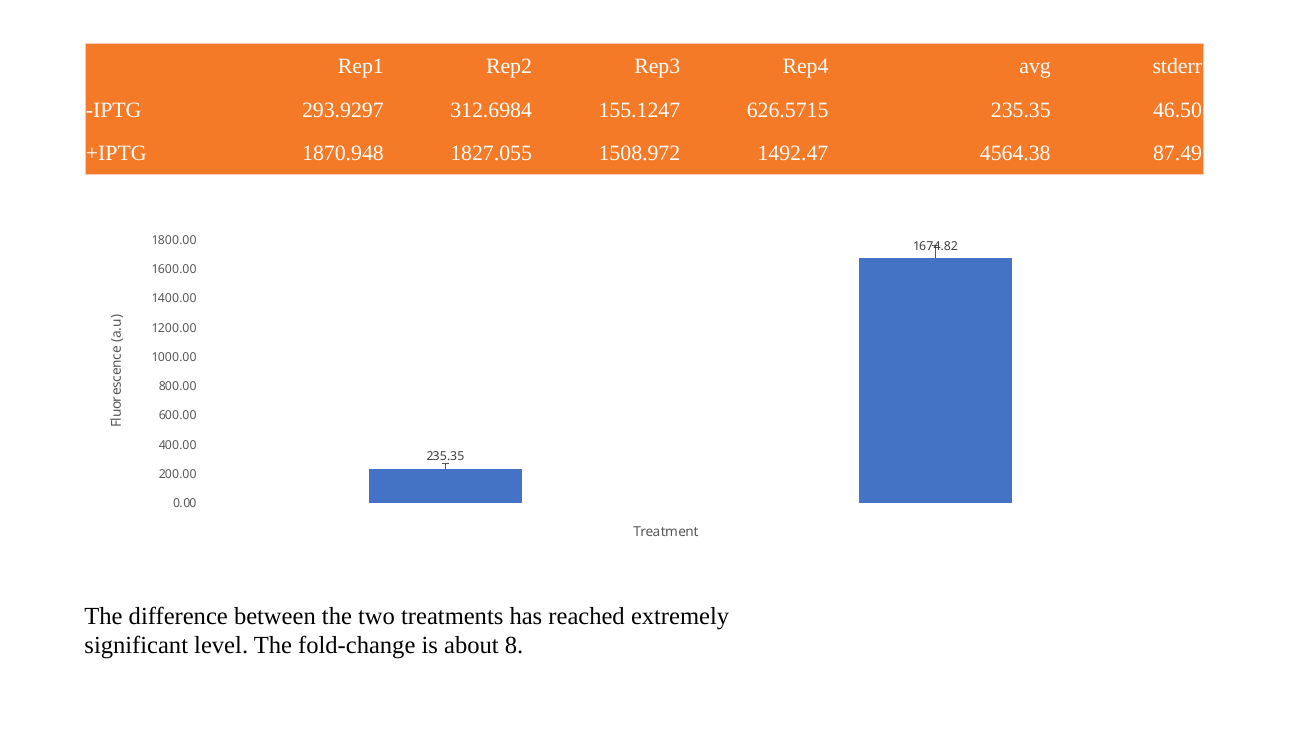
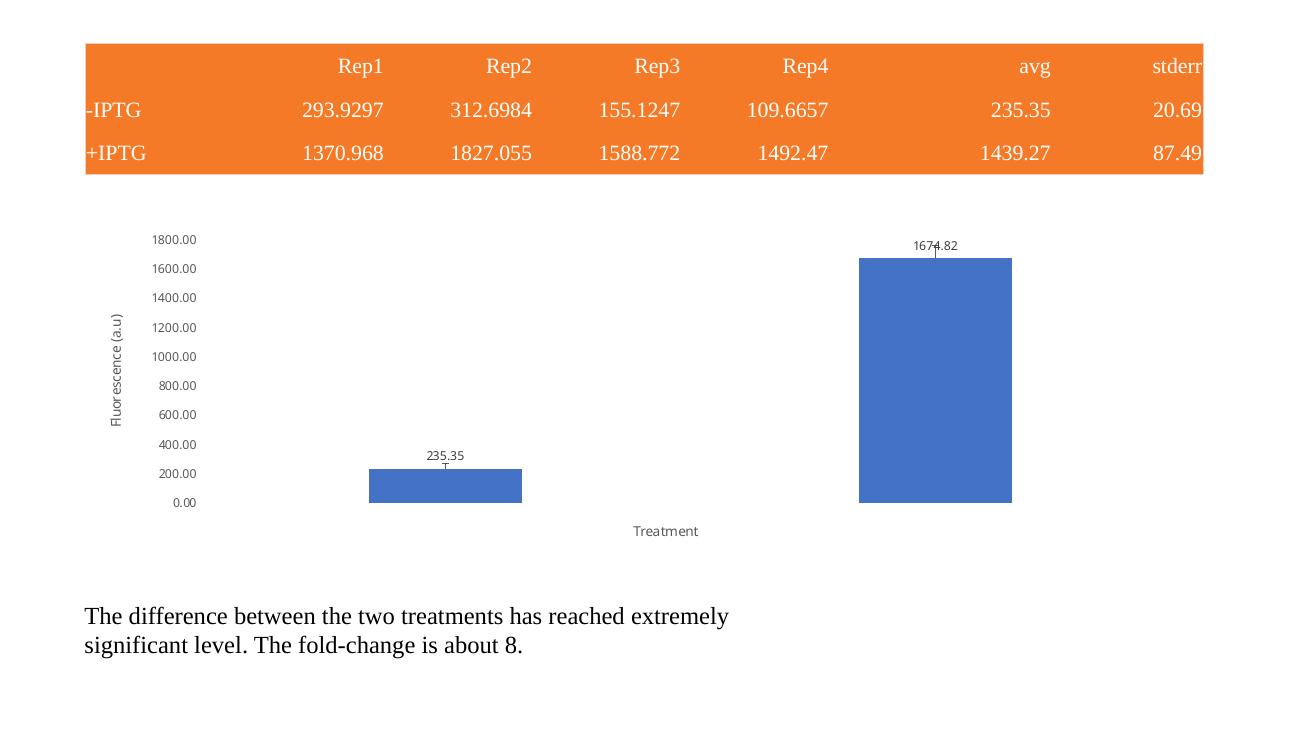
626.5715: 626.5715 -> 109.6657 (788, 110)
46.50: 46.50 -> 20.69 (1178, 110)
1870.948: 1870.948 -> 1370.968 (343, 153)
1508.972: 1508.972 -> 1588.772 (639, 153)
4564.38: 4564.38 -> 1439.27 (1015, 153)
